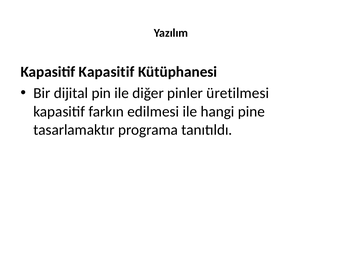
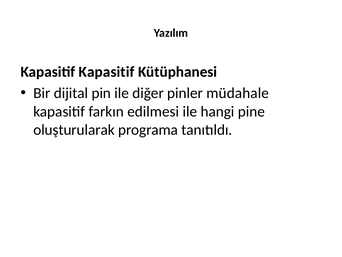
üretilmesi: üretilmesi -> müdahale (238, 93)
tasarlamaktır: tasarlamaktır -> oluşturularak (74, 130)
